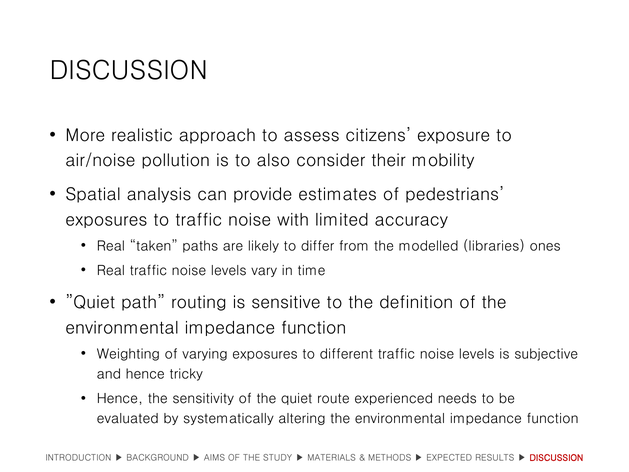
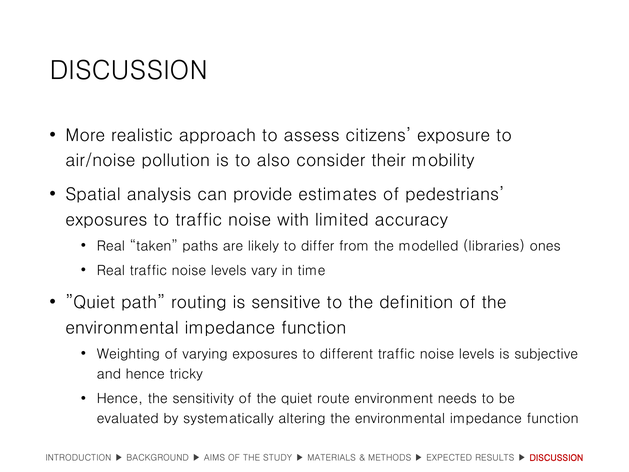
experienced: experienced -> environment (394, 398)
